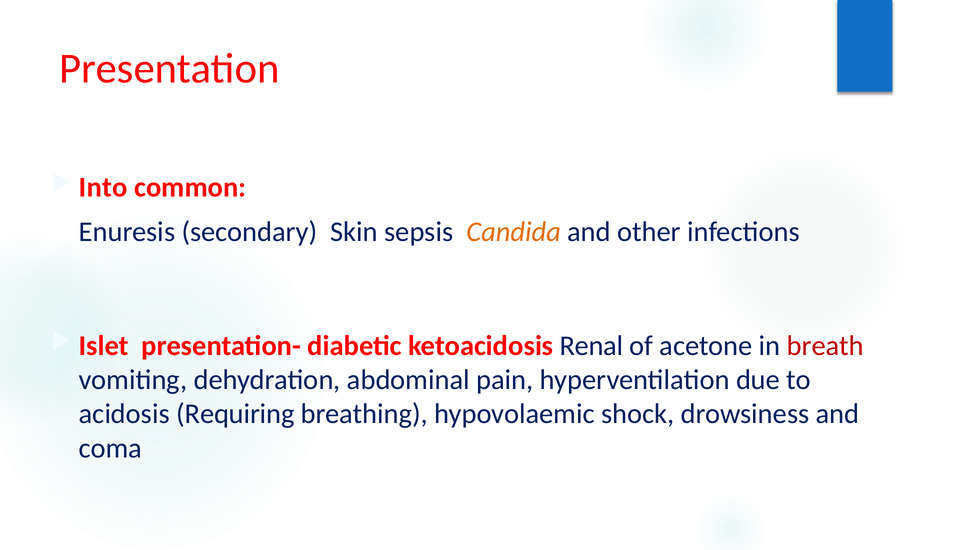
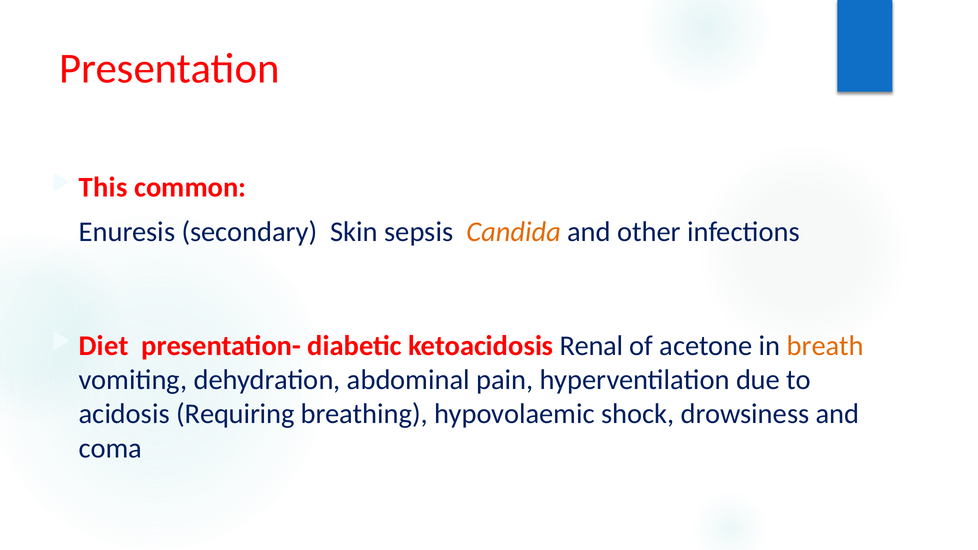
Into: Into -> This (103, 187)
Islet: Islet -> Diet (104, 346)
breath colour: red -> orange (825, 346)
